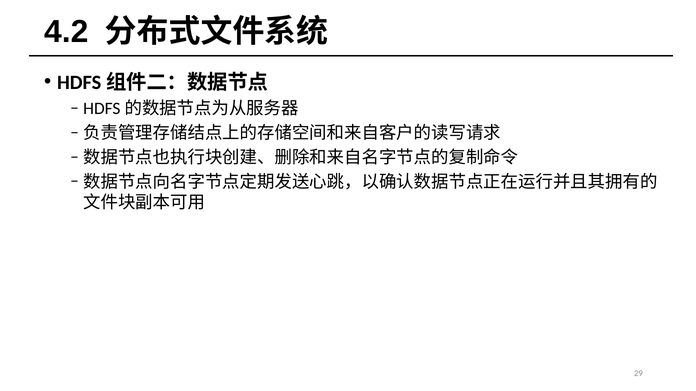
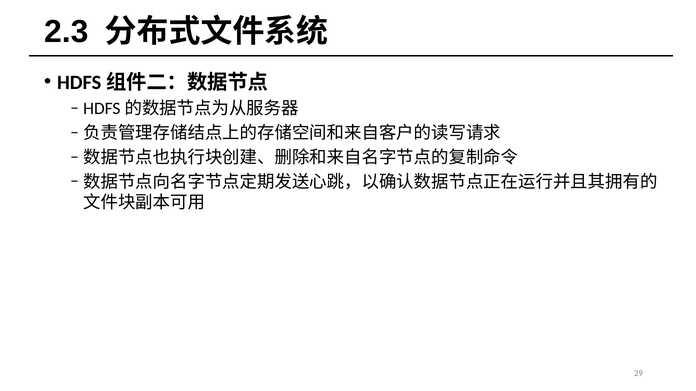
4.2: 4.2 -> 2.3 (66, 32)
